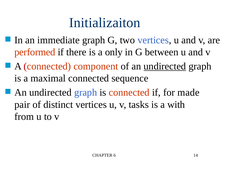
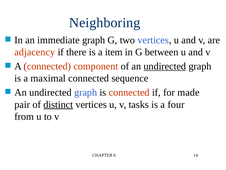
Initializaiton: Initializaiton -> Neighboring (105, 23)
performed: performed -> adjacency (35, 52)
only: only -> item (114, 52)
distinct underline: none -> present (58, 104)
with: with -> four (176, 104)
